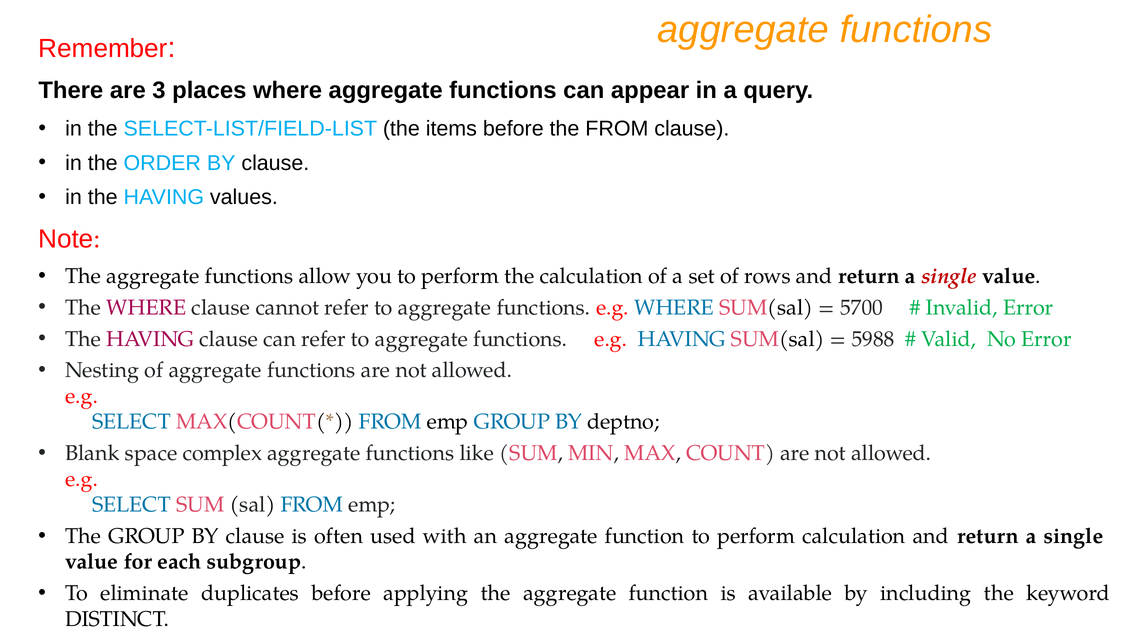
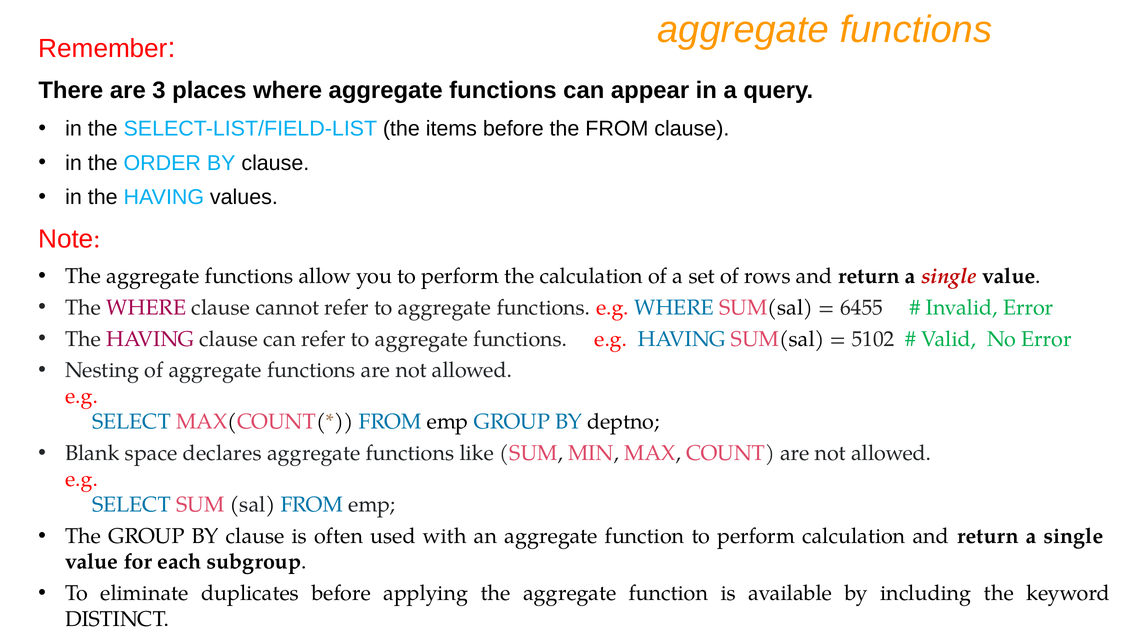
5700: 5700 -> 6455 (862, 308)
5988: 5988 -> 5102 (873, 339)
complex: complex -> declares (222, 454)
